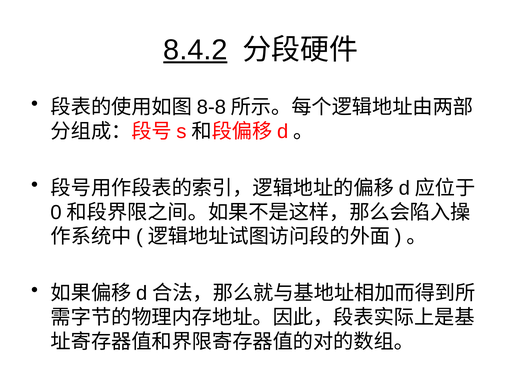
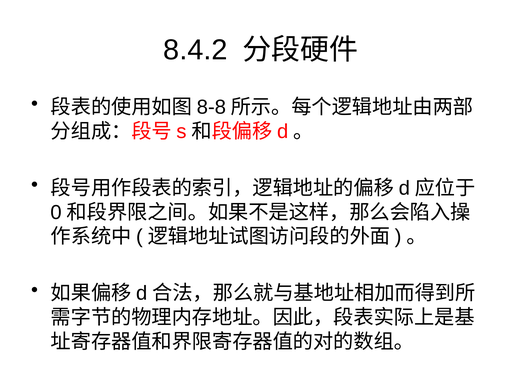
8.4.2 underline: present -> none (195, 50)
